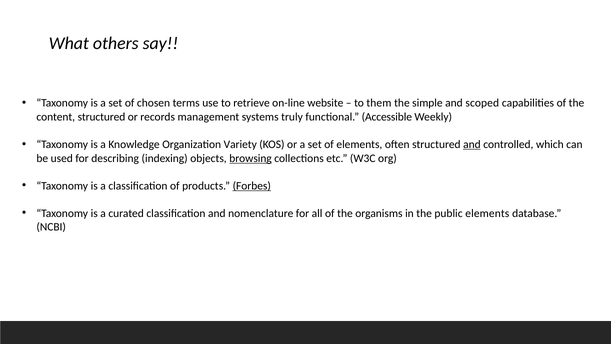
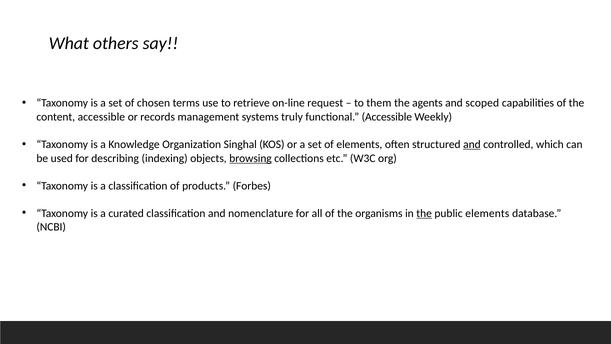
website: website -> request (325, 103)
simple: simple -> agents (427, 103)
content structured: structured -> accessible (101, 117)
Variety: Variety -> Singhal (240, 144)
Forbes underline: present -> none (252, 186)
the underline: none -> present (424, 213)
